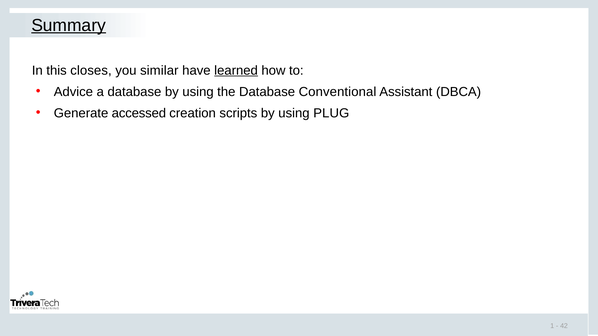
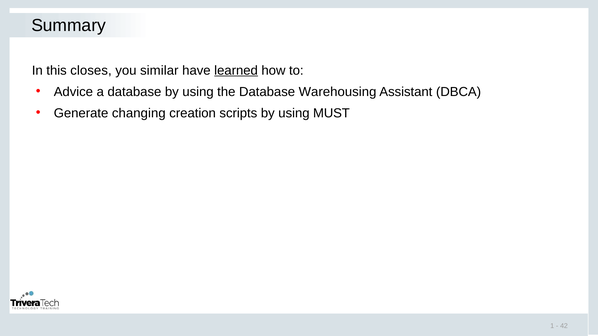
Summary underline: present -> none (69, 26)
Conventional: Conventional -> Warehousing (338, 92)
accessed: accessed -> changing (139, 113)
PLUG: PLUG -> MUST (331, 113)
